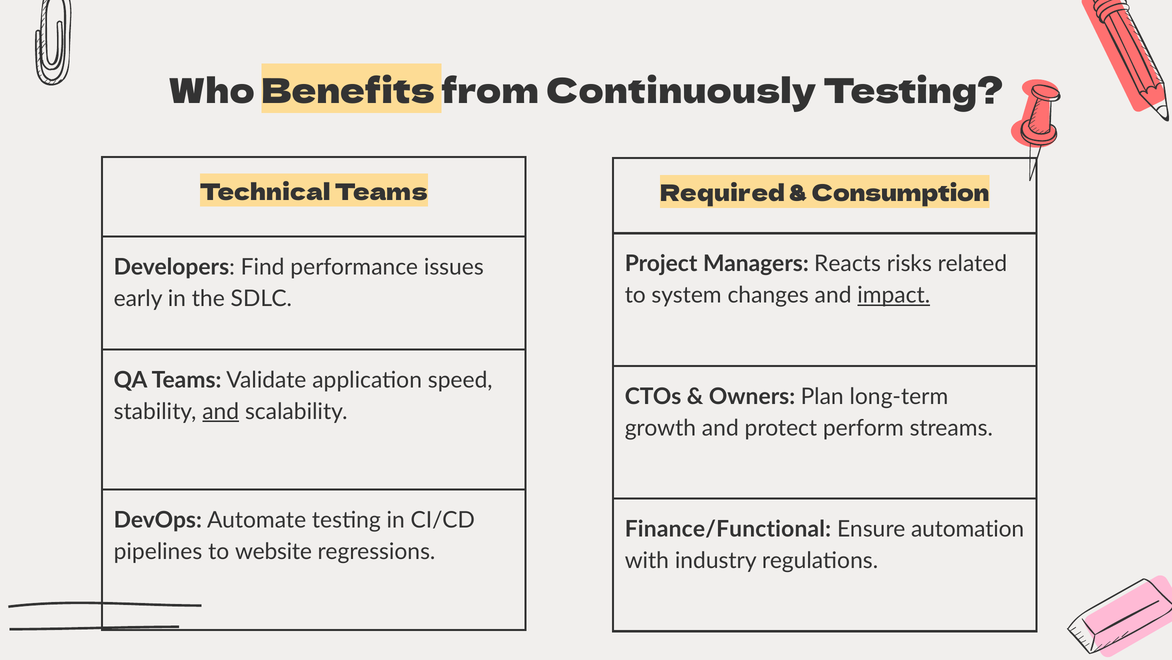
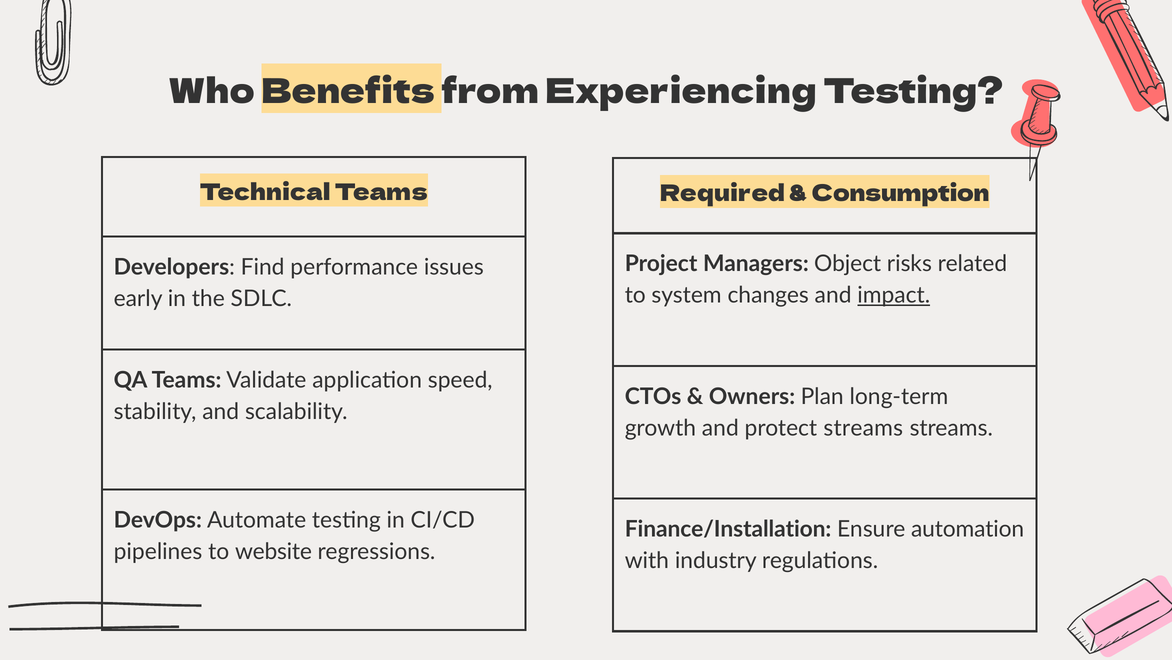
Continuously: Continuously -> Experiencing (681, 92)
Reacts: Reacts -> Object (848, 264)
and underline: present -> none (221, 411)
protect perform: perform -> streams (863, 428)
Finance/Functional: Finance/Functional -> Finance/Installation (728, 529)
